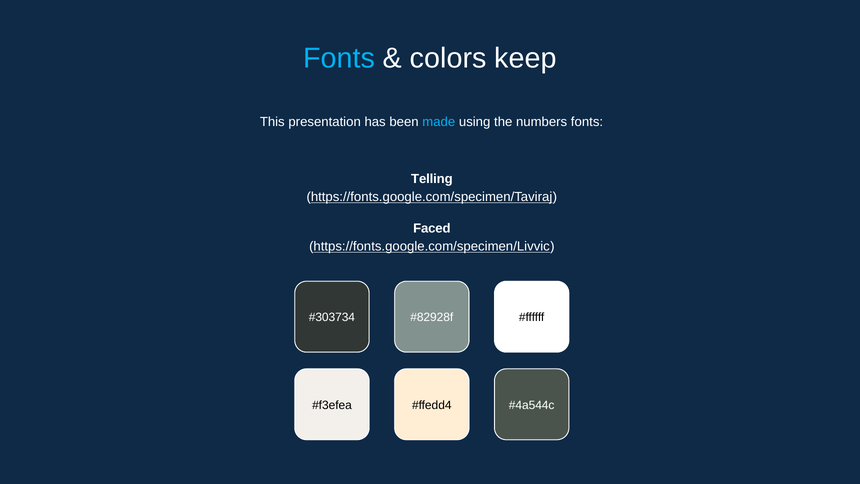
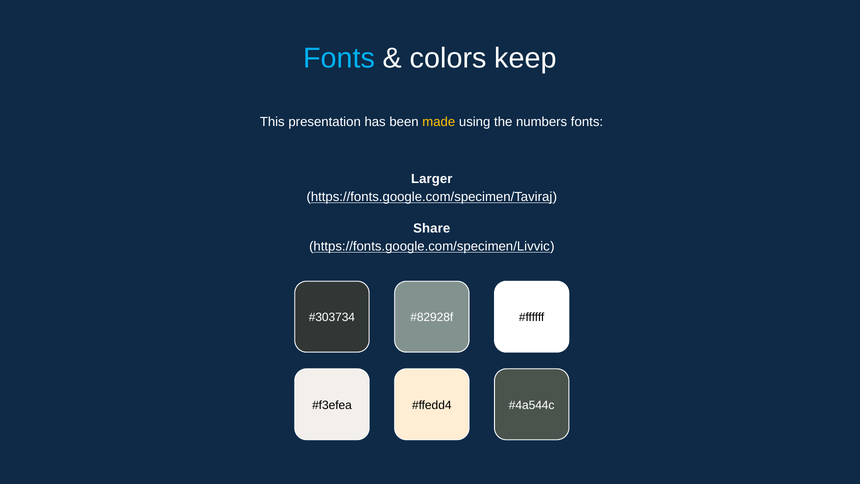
made colour: light blue -> yellow (439, 122)
Telling: Telling -> Larger (432, 179)
Faced: Faced -> Share (432, 228)
